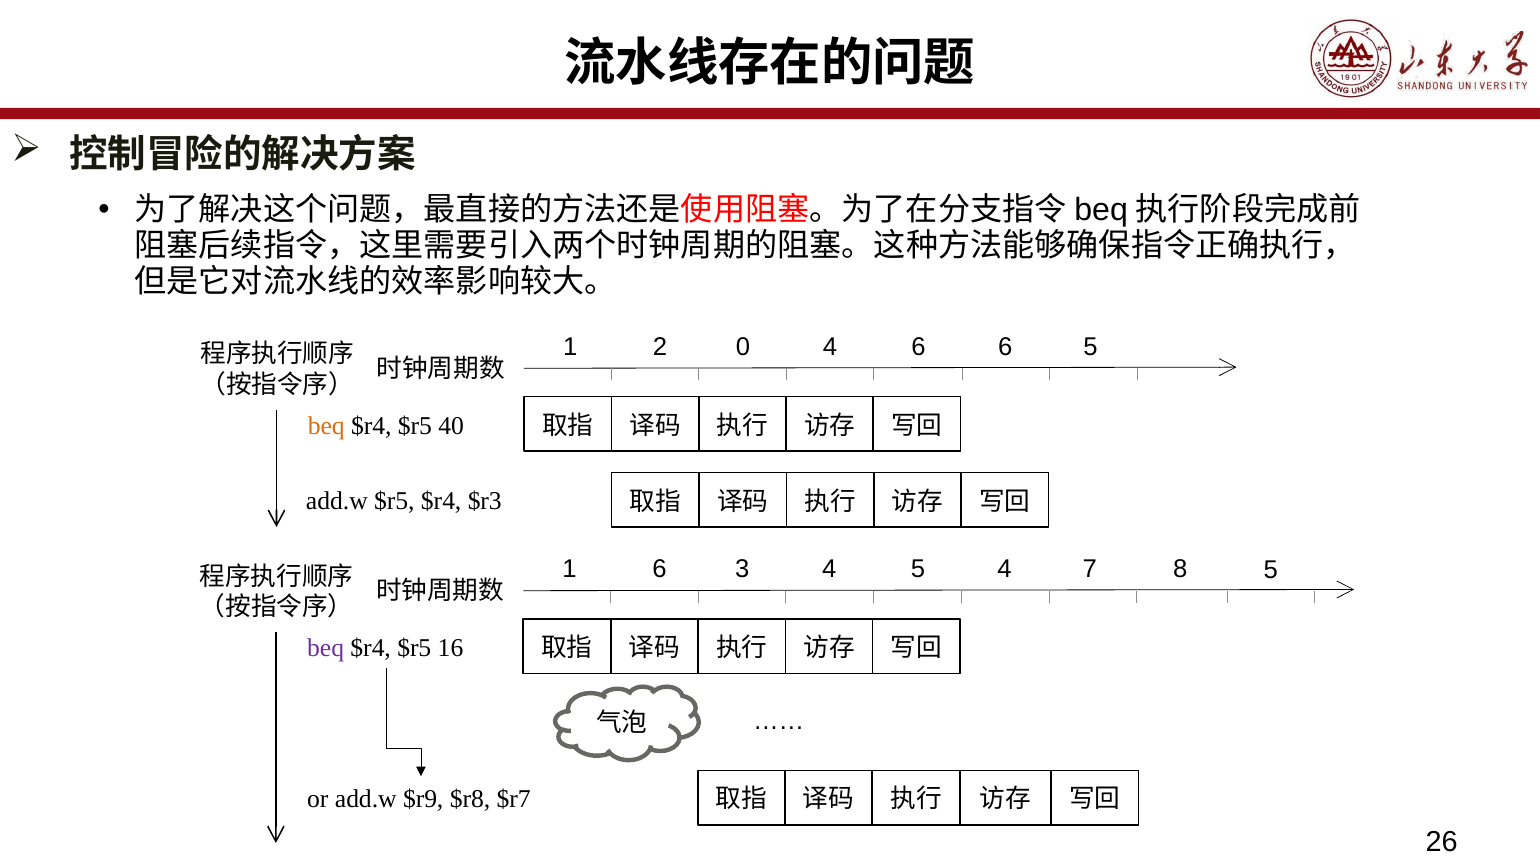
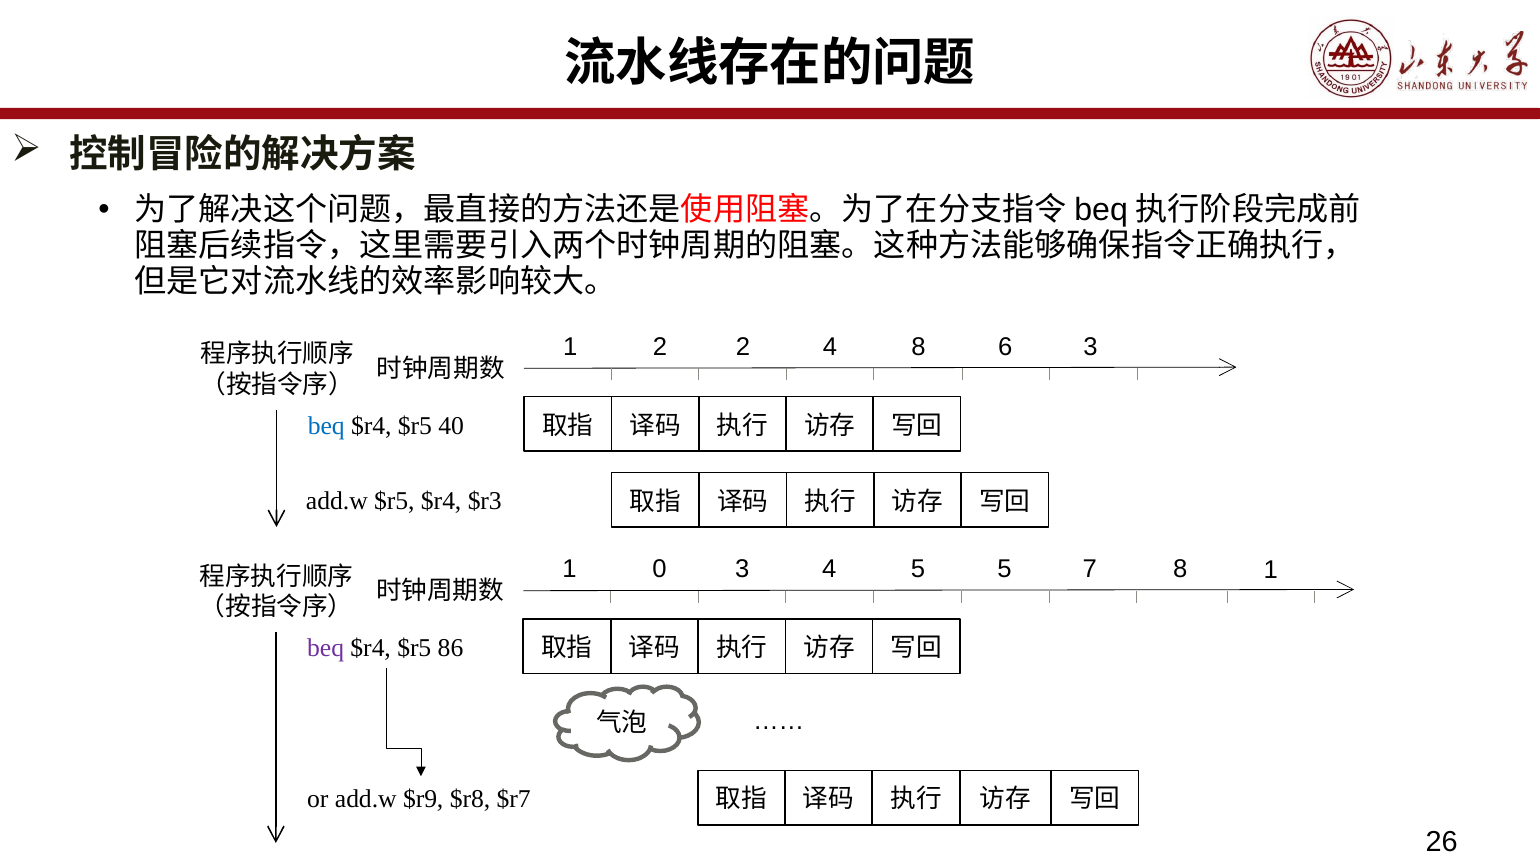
2 0: 0 -> 2 (743, 347)
4 6: 6 -> 8 (919, 347)
6 5: 5 -> 3 (1090, 347)
beq colour: orange -> blue (326, 426)
1 6: 6 -> 0 (659, 569)
5 4: 4 -> 5 (1005, 569)
8 5: 5 -> 1 (1271, 570)
16: 16 -> 86 (451, 649)
